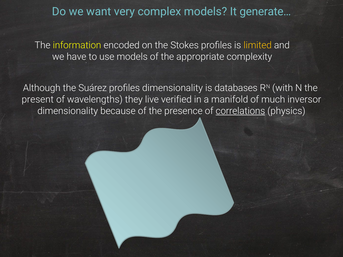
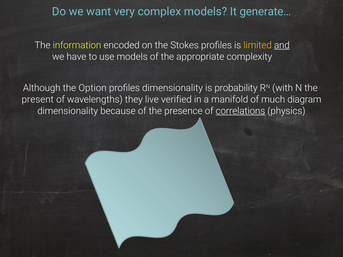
and underline: none -> present (282, 45)
Suárez: Suárez -> Option (93, 88)
databases: databases -> probability (236, 88)
inversor: inversor -> diagram (304, 100)
